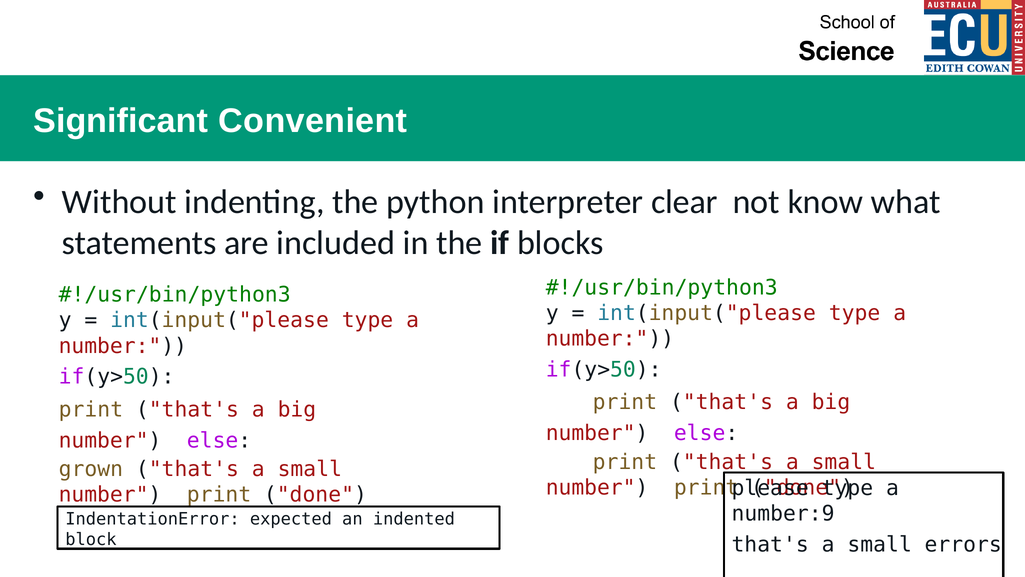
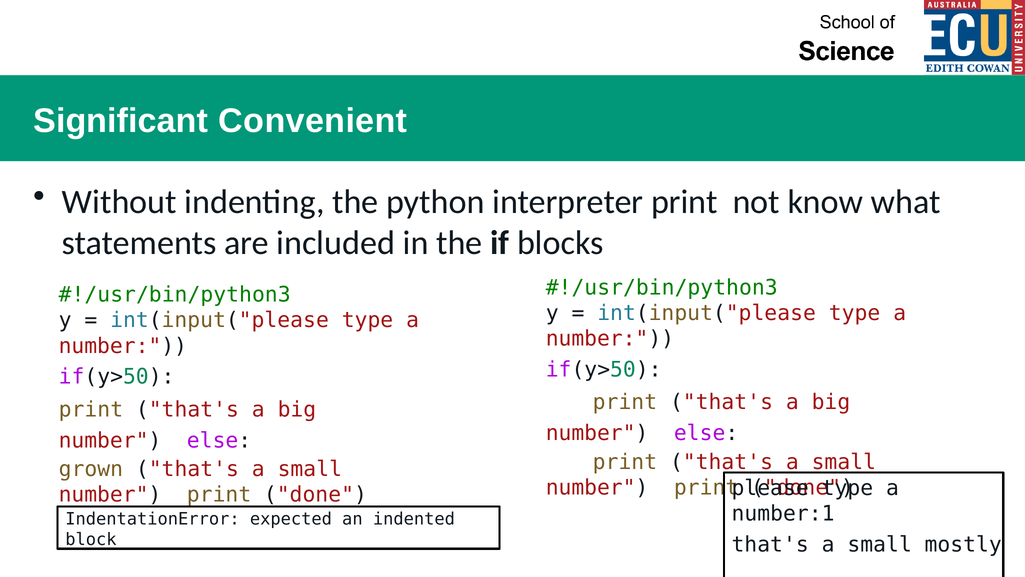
interpreter clear: clear -> print (684, 202)
number:9: number:9 -> number:1 (783, 513)
errors: errors -> mostly (963, 544)
